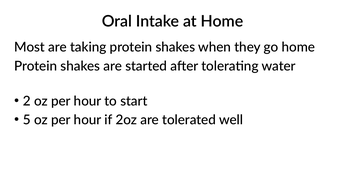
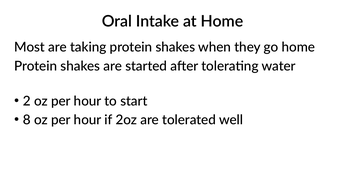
5: 5 -> 8 (27, 120)
